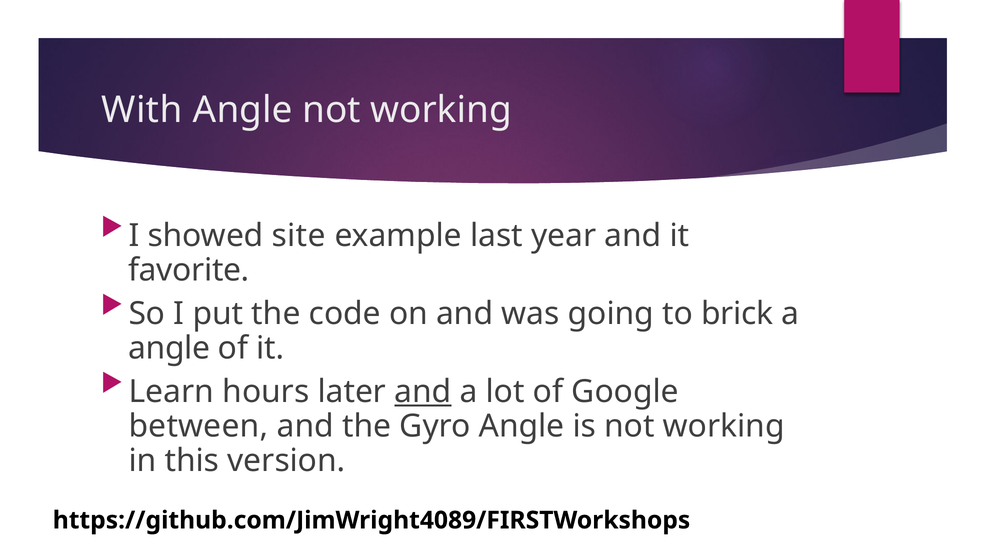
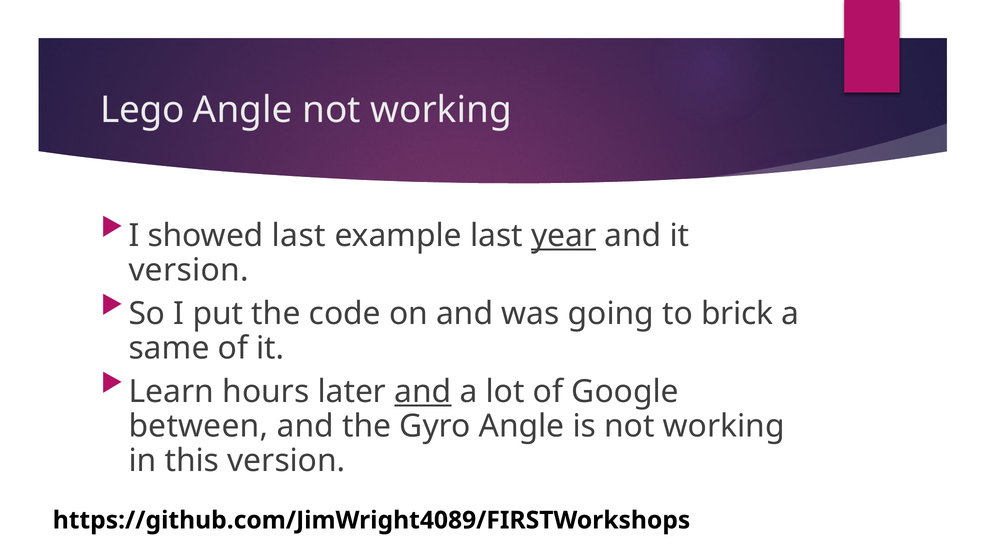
With: With -> Lego (142, 110)
showed site: site -> last (299, 236)
year underline: none -> present (564, 236)
favorite: favorite -> version (189, 270)
angle: angle -> same (169, 348)
